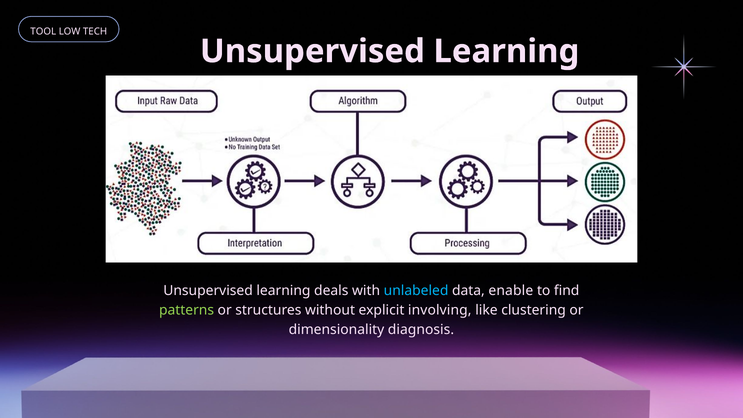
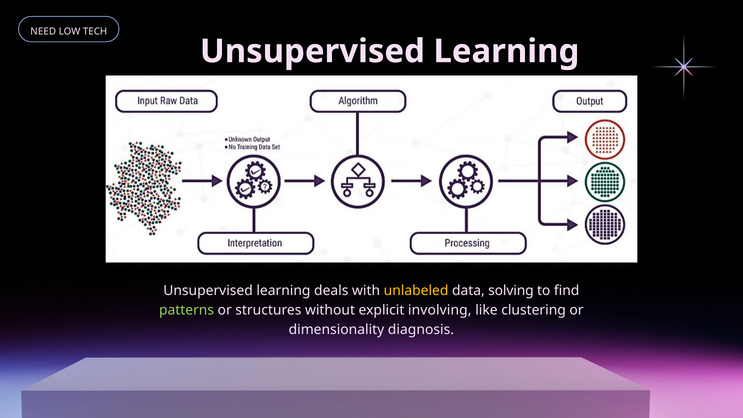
TOOL: TOOL -> NEED (43, 31)
unlabeled colour: light blue -> yellow (416, 291)
enable: enable -> solving (511, 291)
